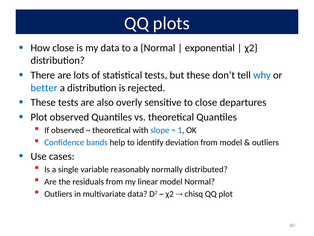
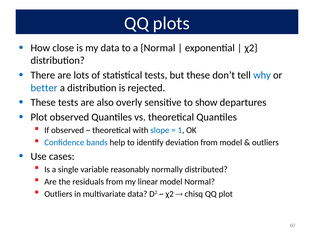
to close: close -> show (206, 102)
